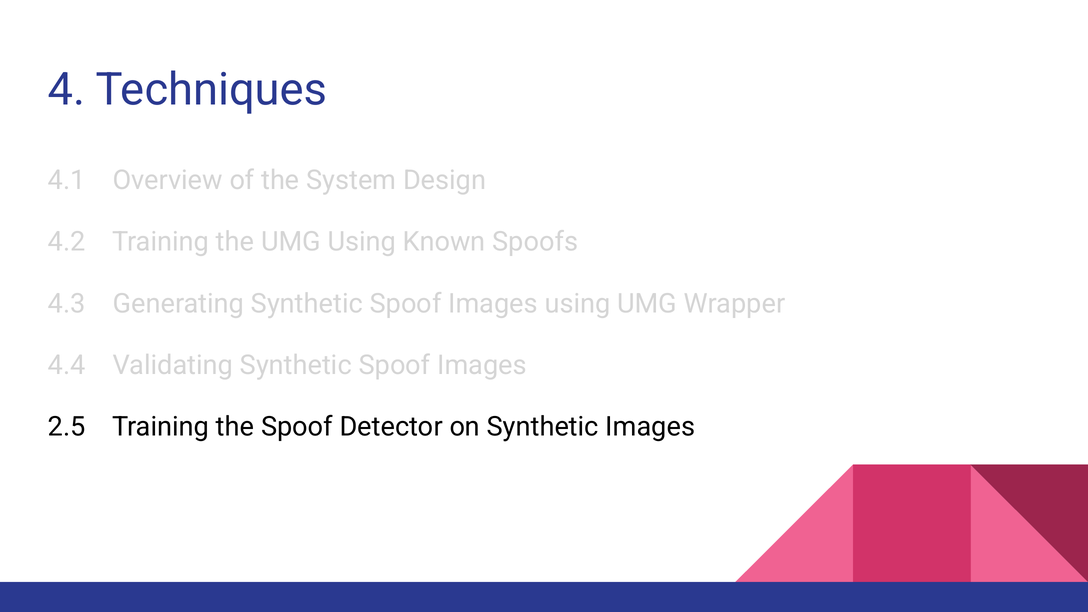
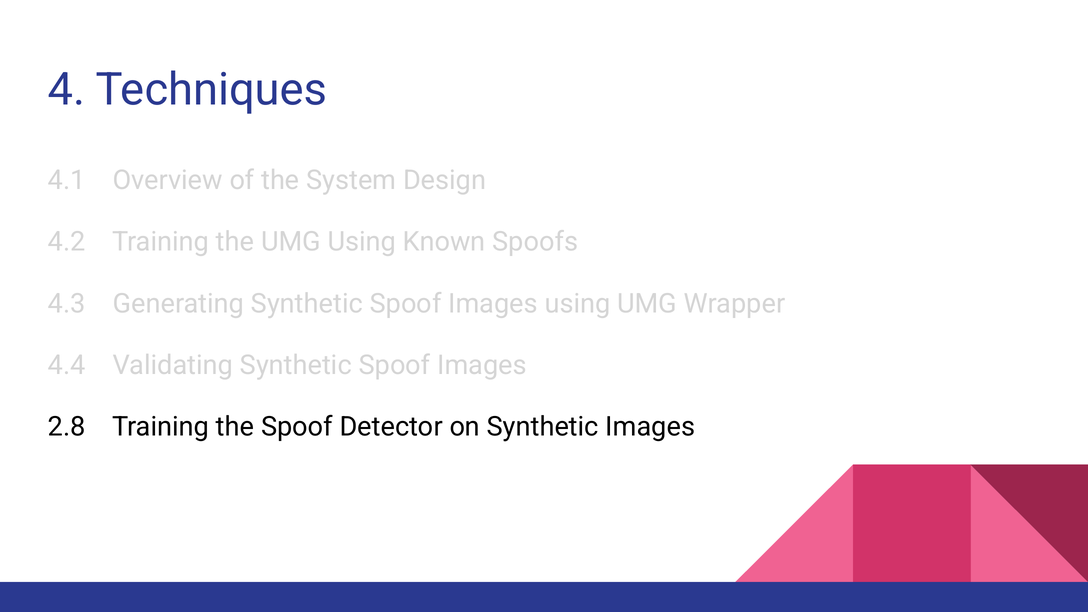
2.5: 2.5 -> 2.8 (67, 427)
